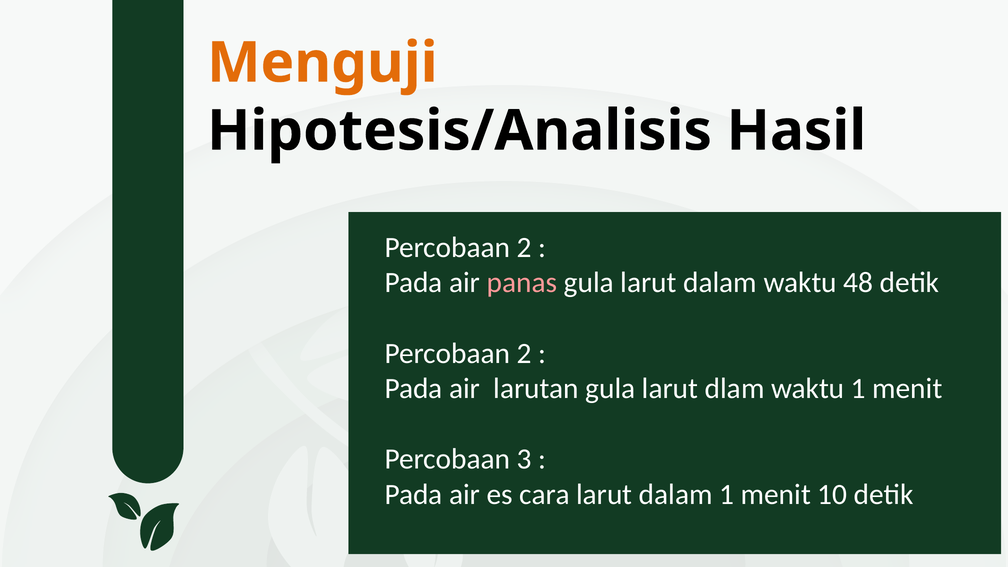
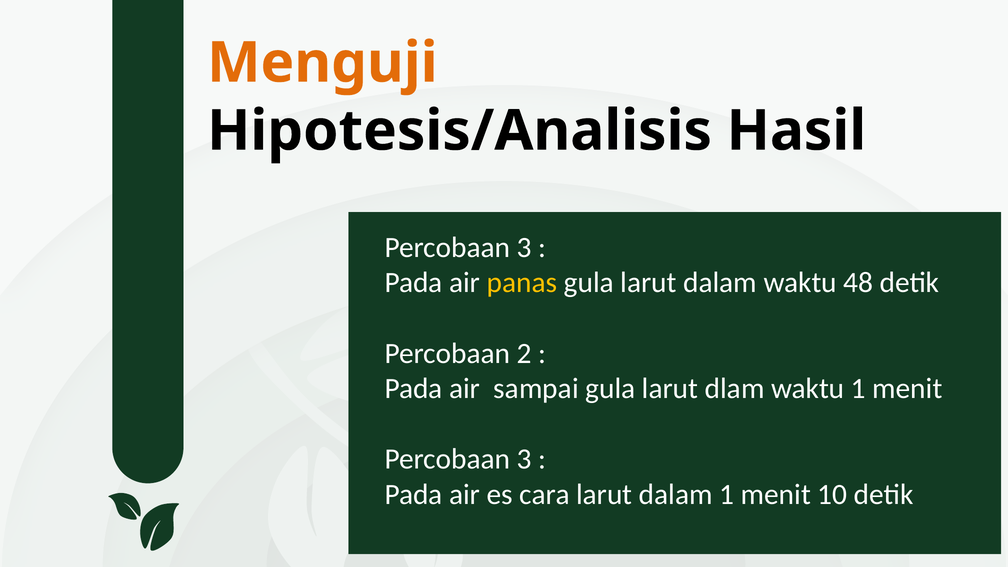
2: 2 -> 3 (524, 247)
panas colour: pink -> yellow (522, 283)
larutan: larutan -> sampai (536, 389)
